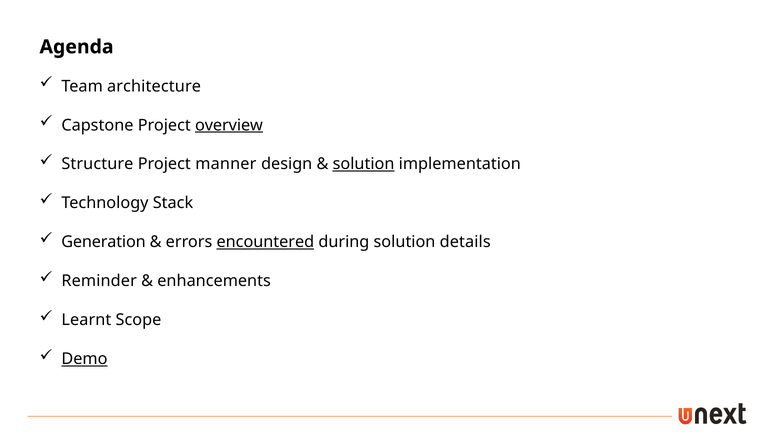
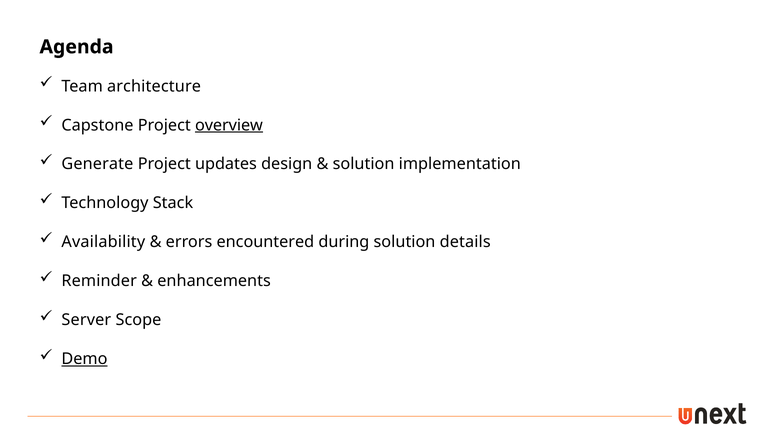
Structure: Structure -> Generate (97, 164)
manner: manner -> updates (226, 164)
solution underline: present -> none (364, 164)
Generation: Generation -> Availability (103, 242)
encountered underline: present -> none (265, 242)
Learnt: Learnt -> Server (86, 320)
